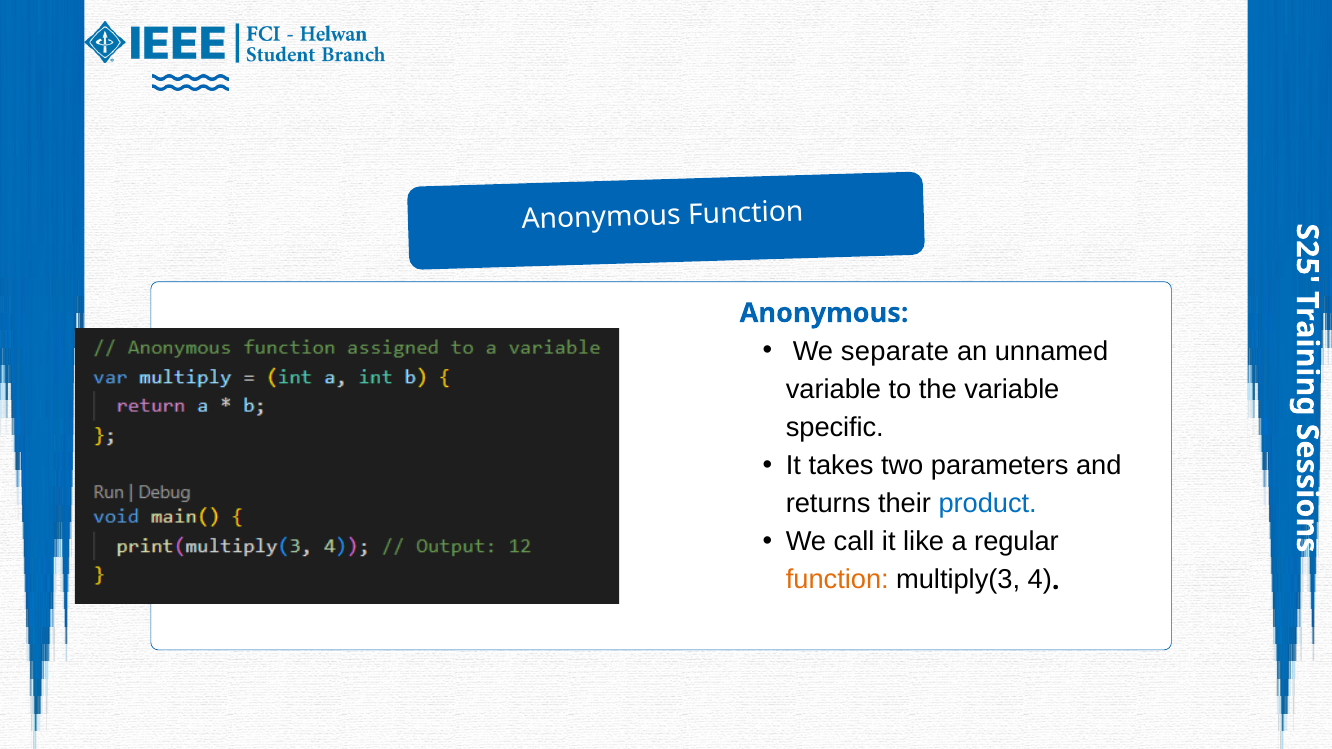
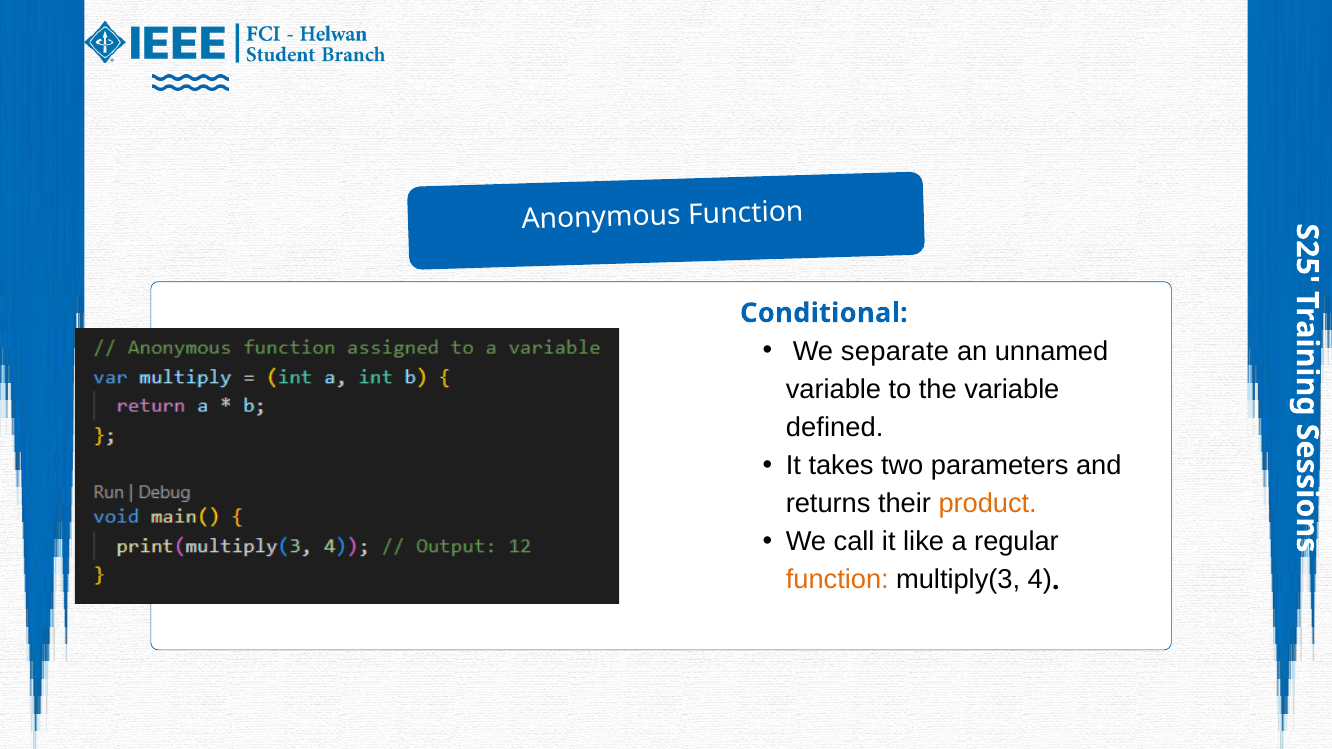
Anonymous: Anonymous -> Conditional (824, 313)
specific: specific -> defined (835, 428)
product colour: blue -> orange (988, 504)
